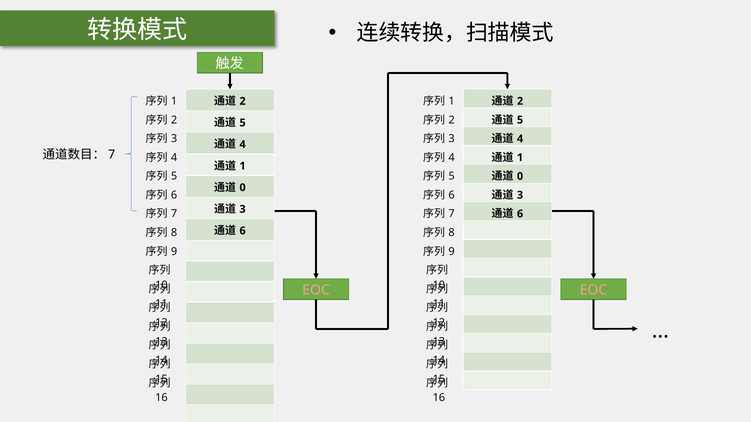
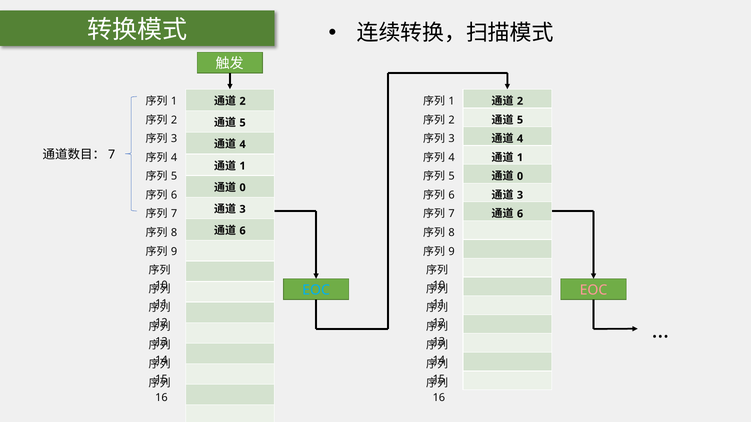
EOC colour: pink -> light blue (316, 290)
